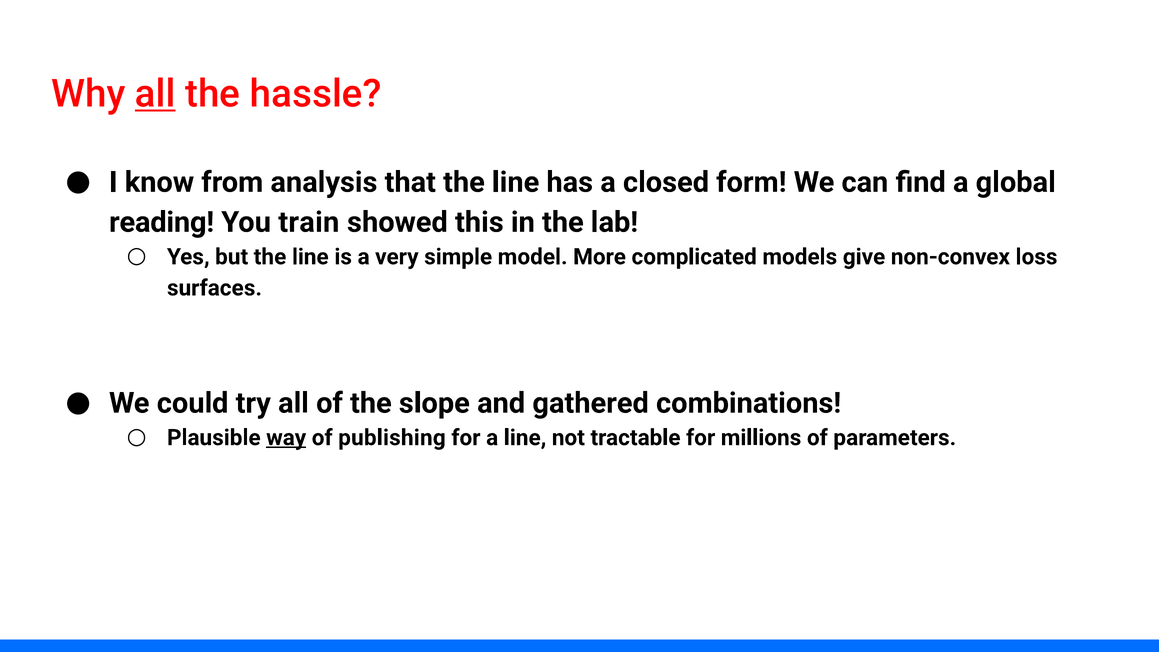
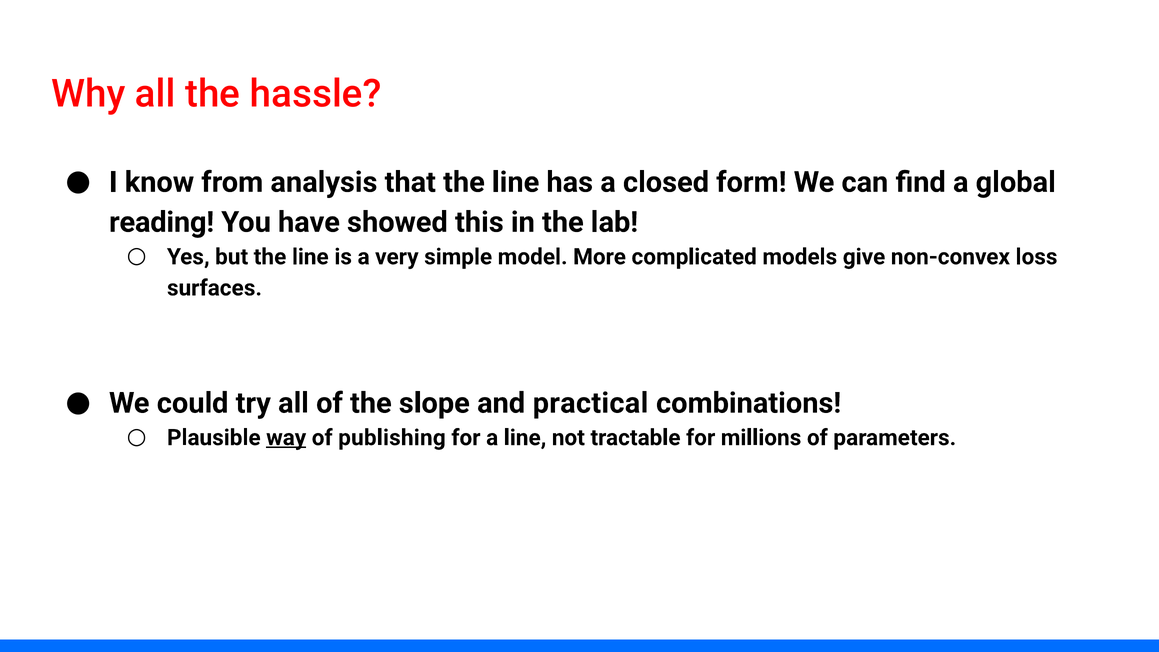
all underline: present -> none (155, 94)
train: train -> have (309, 222)
gathered: gathered -> practical (590, 403)
